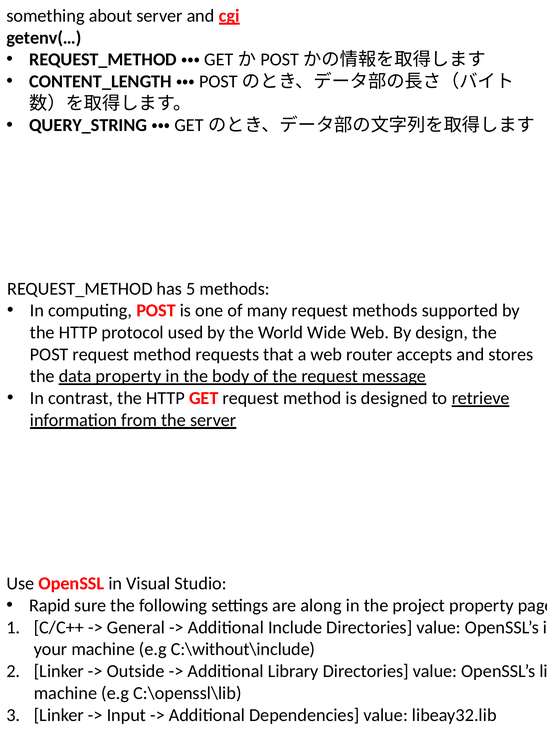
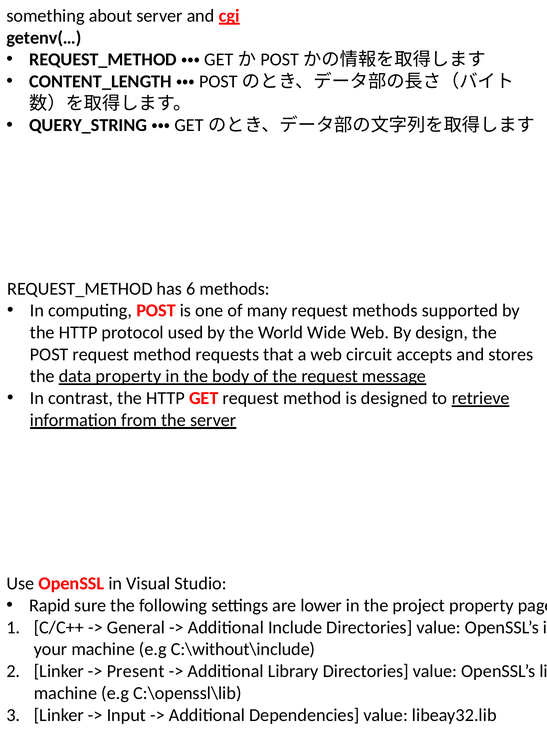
5: 5 -> 6 (191, 288)
router: router -> circuit (369, 354)
along: along -> lower (321, 605)
Outside: Outside -> Present (136, 671)
